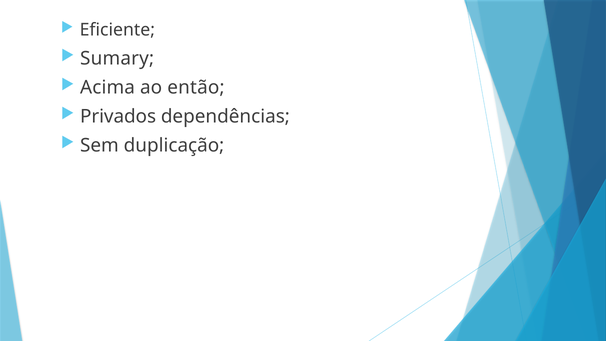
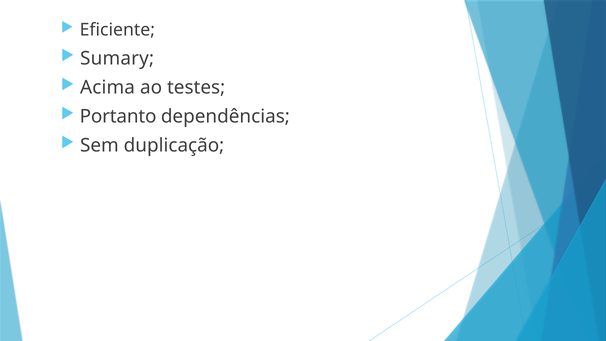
então: então -> testes (196, 87)
Privados: Privados -> Portanto (118, 117)
